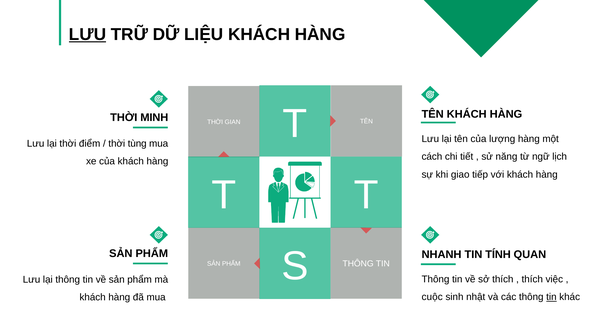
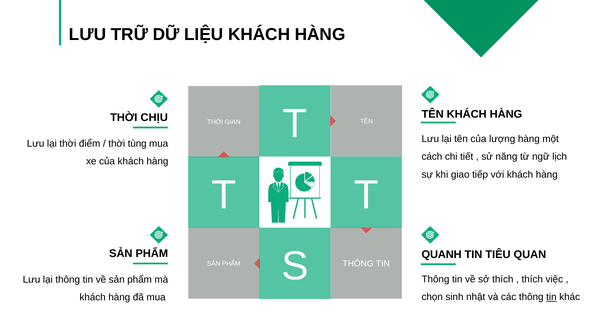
LƯU underline: present -> none (88, 34)
MINH: MINH -> CHỊU (154, 118)
NHANH: NHANH -> QUANH (442, 254)
TÍNH: TÍNH -> TIÊU (498, 254)
cuộc: cuộc -> chọn (432, 297)
